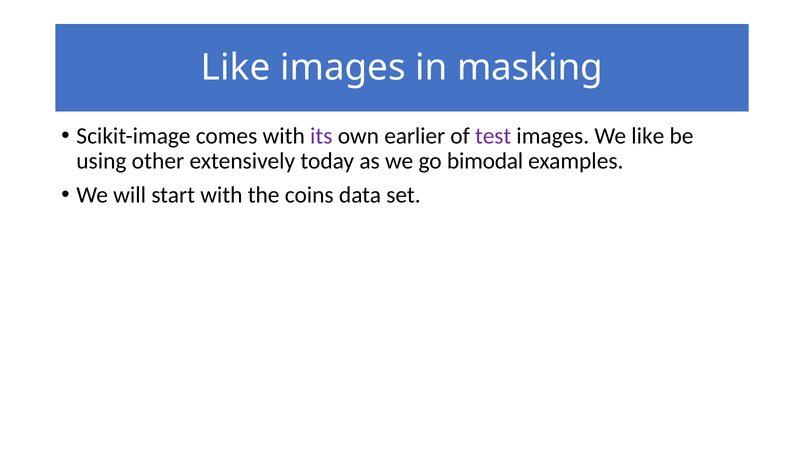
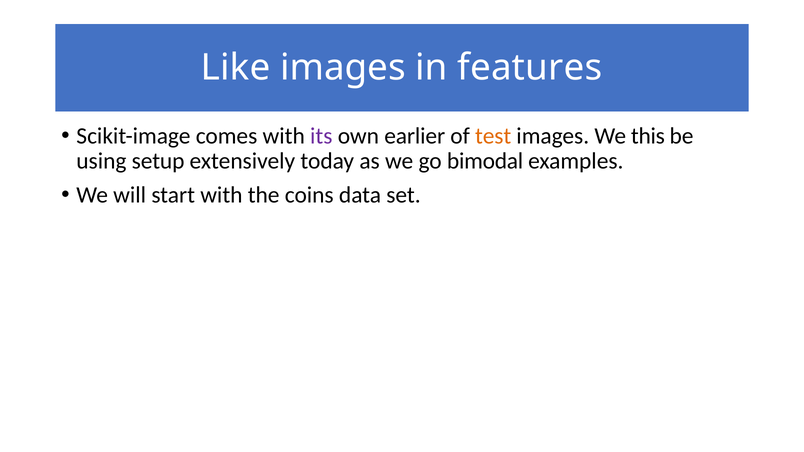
masking: masking -> features (530, 68)
test colour: purple -> orange (493, 136)
We like: like -> this (648, 136)
other: other -> setup (158, 161)
